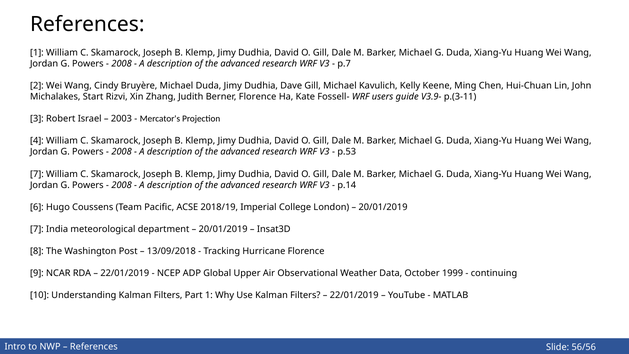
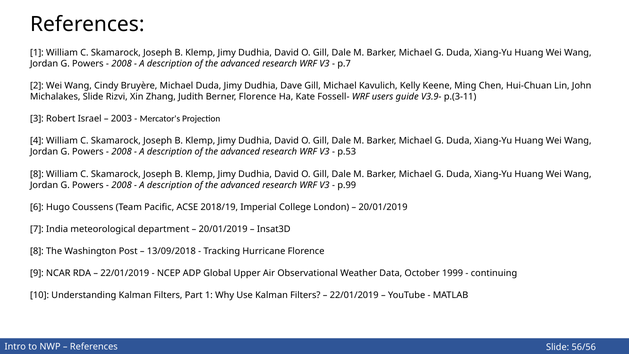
Michalakes Start: Start -> Slide (93, 97)
7: 7 -> 8 (37, 174)
p.14: p.14 -> p.99 (347, 185)
